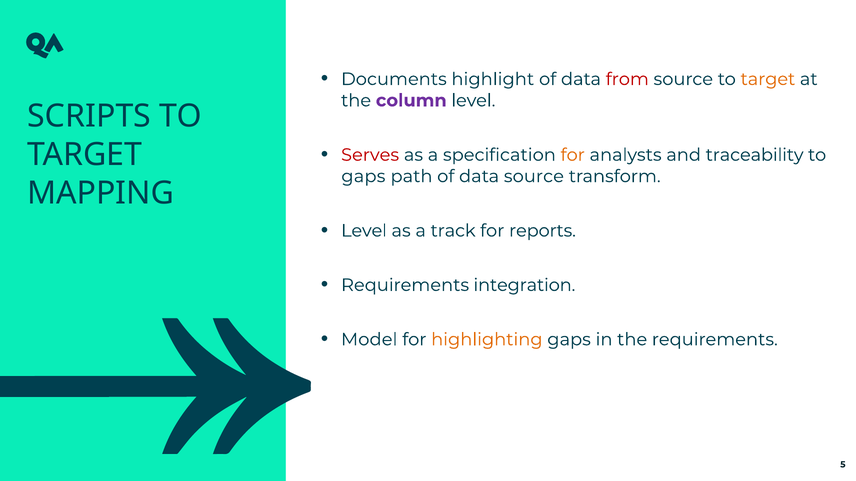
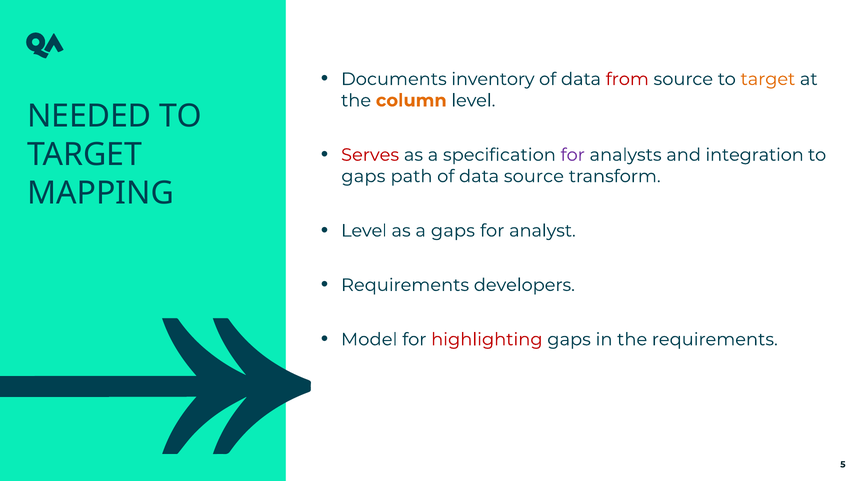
highlight: highlight -> inventory (493, 79)
column colour: purple -> orange (411, 101)
SCRIPTS: SCRIPTS -> NEEDED (89, 116)
for colour: orange -> purple (573, 155)
traceability: traceability -> integration (755, 155)
a track: track -> gaps (453, 231)
reports: reports -> analyst (542, 231)
integration: integration -> developers (524, 285)
highlighting colour: orange -> red (487, 340)
